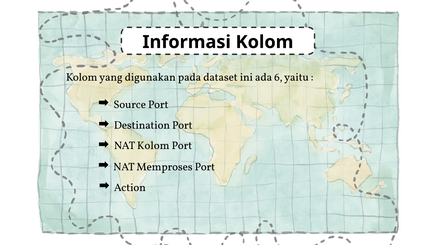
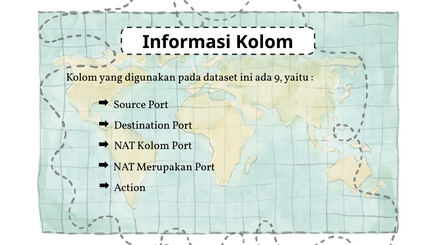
6: 6 -> 9 (278, 77)
Memproses: Memproses -> Merupakan (164, 167)
